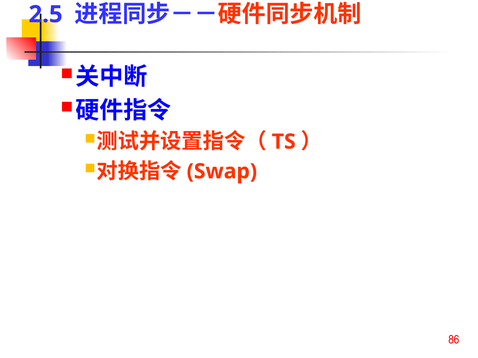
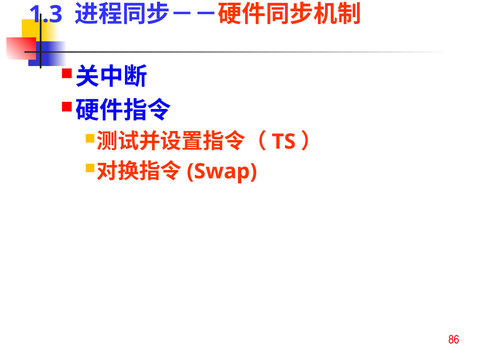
2.5: 2.5 -> 1.3 (46, 14)
